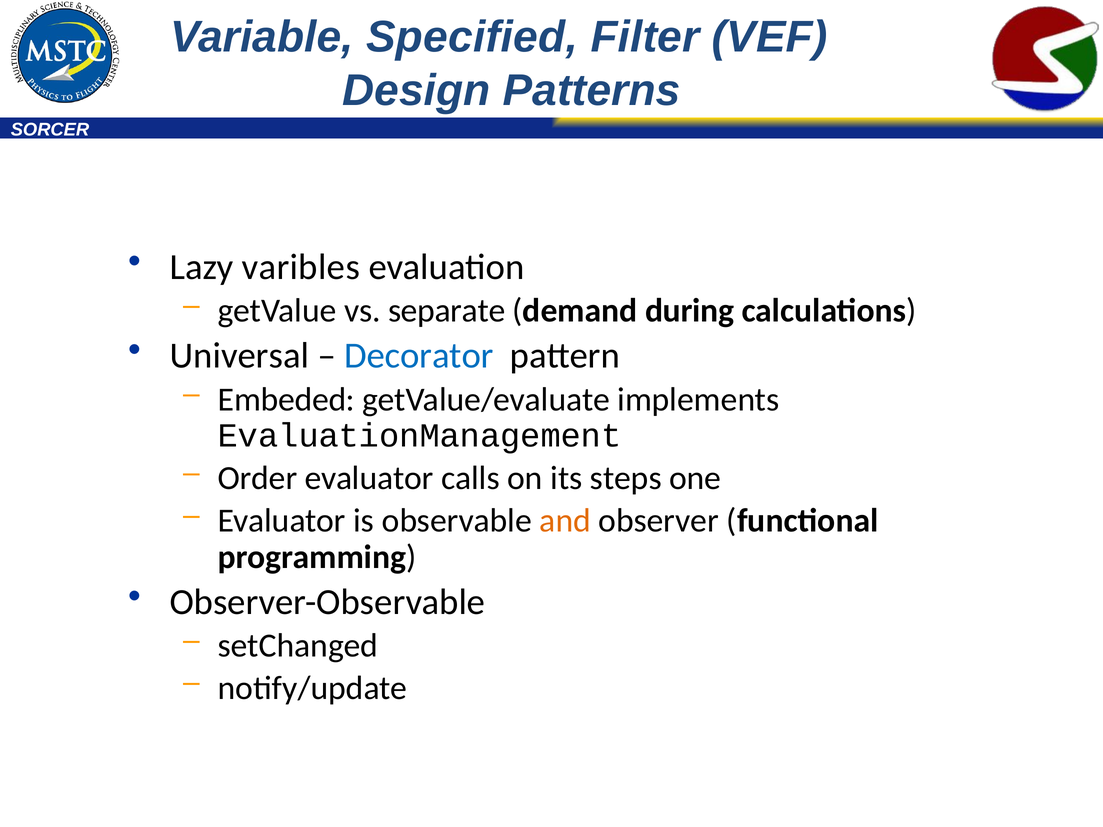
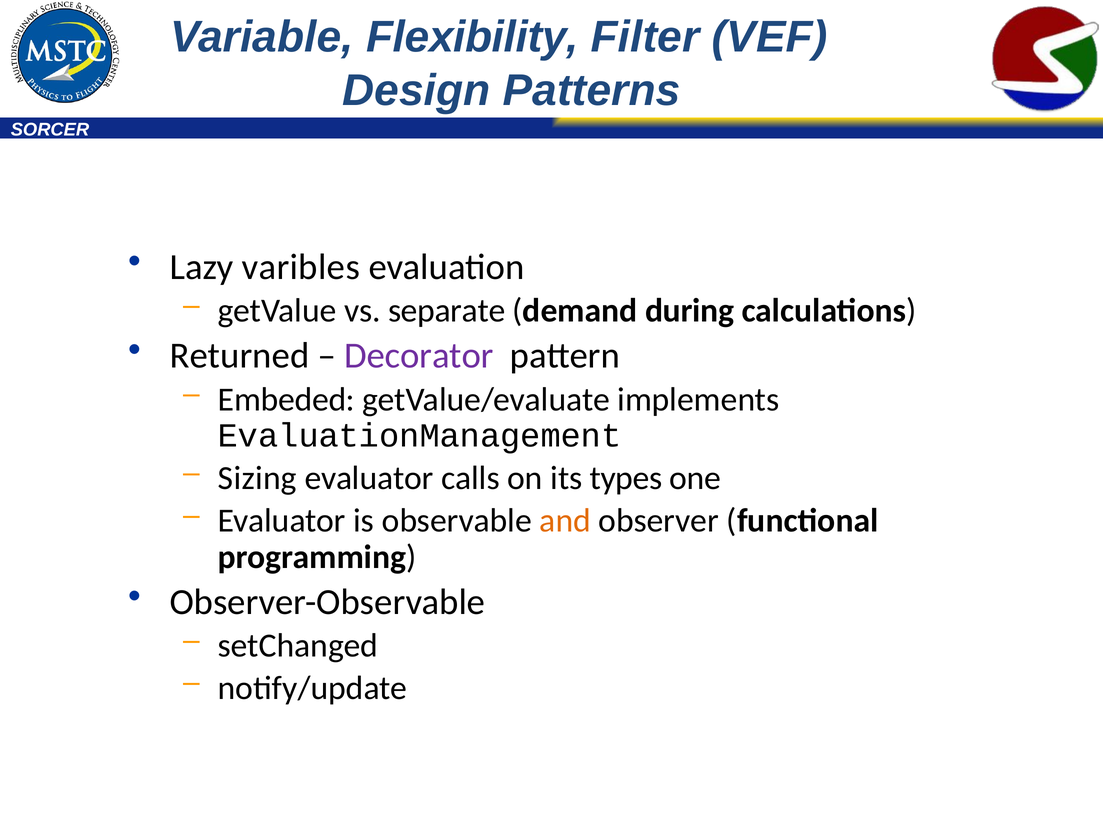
Specified: Specified -> Flexibility (472, 37)
Universal: Universal -> Returned (239, 356)
Decorator colour: blue -> purple (419, 356)
Order: Order -> Sizing (257, 478)
steps: steps -> types (626, 478)
